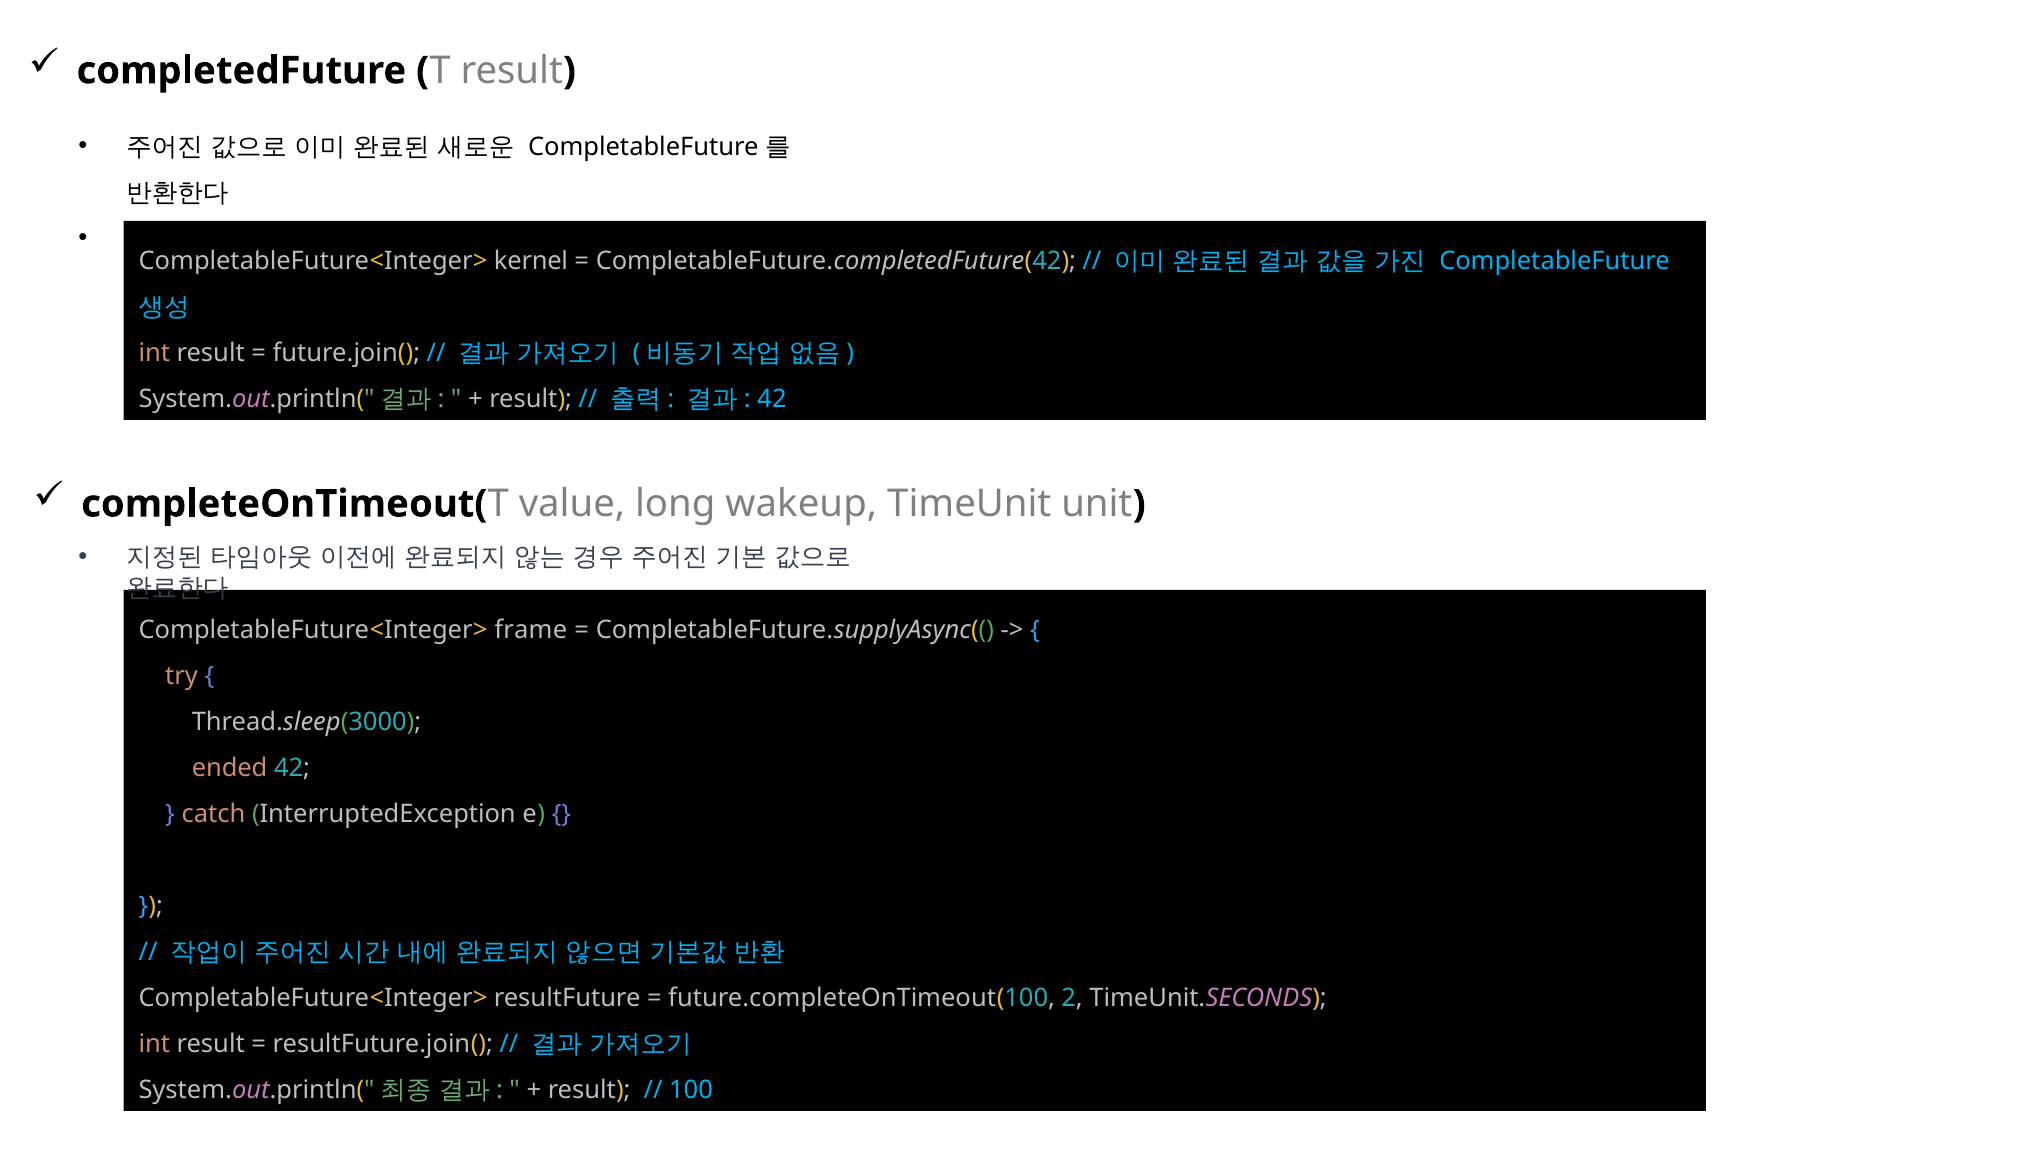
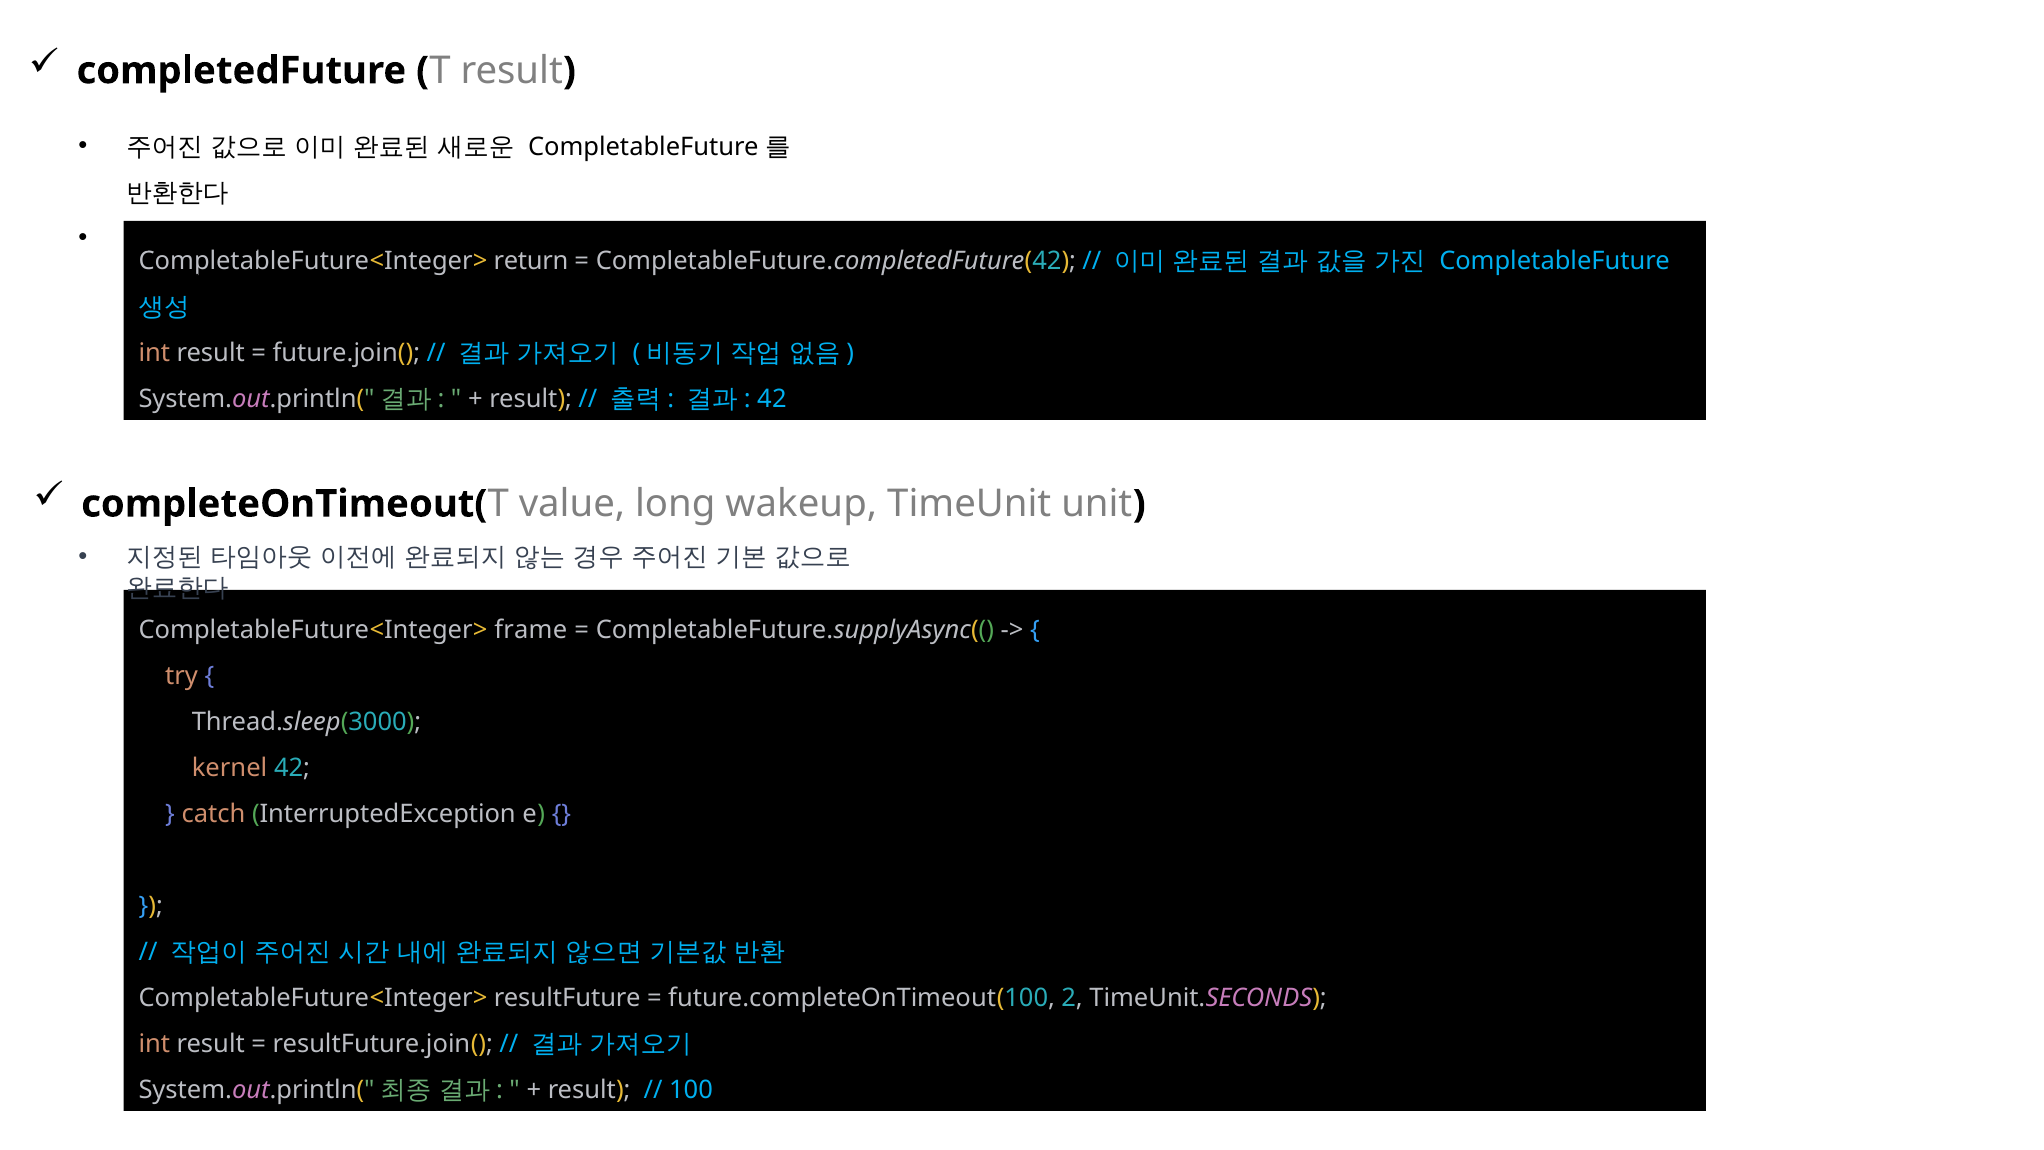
kernel: kernel -> return (531, 261)
ended: ended -> kernel (230, 768)
